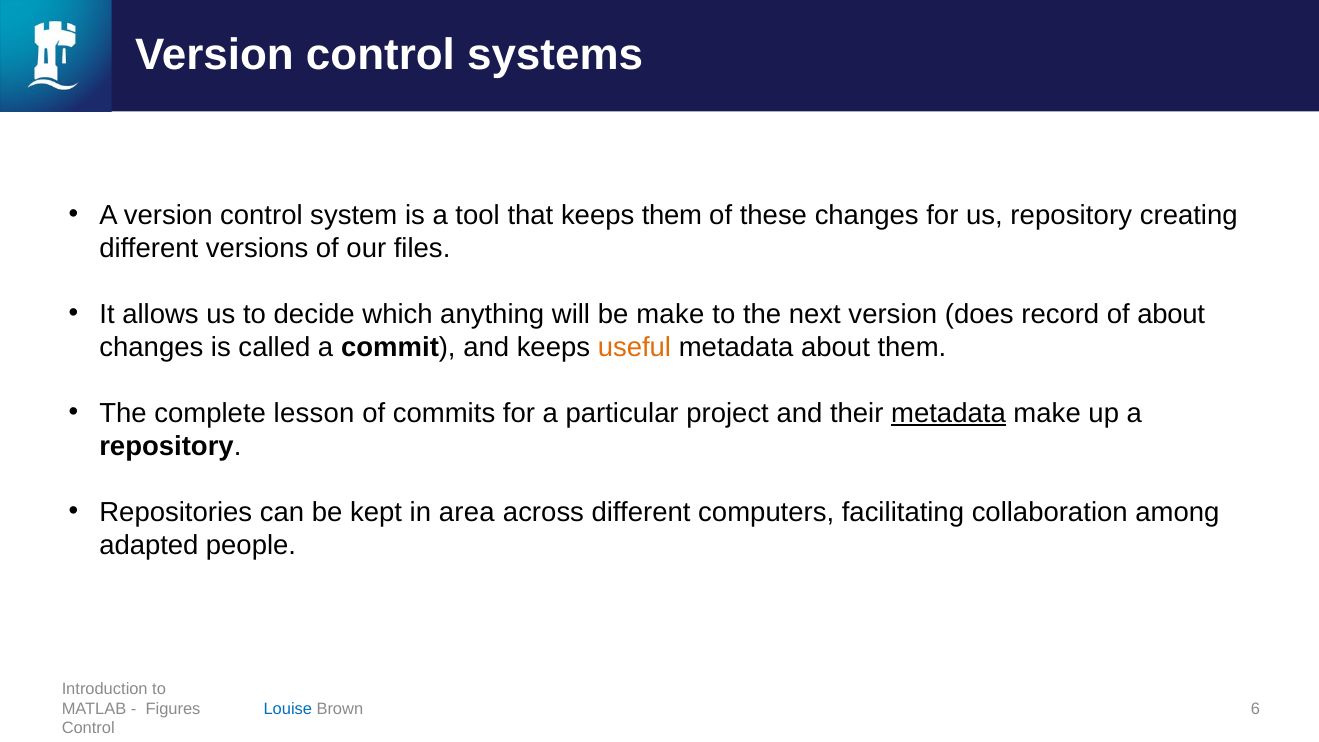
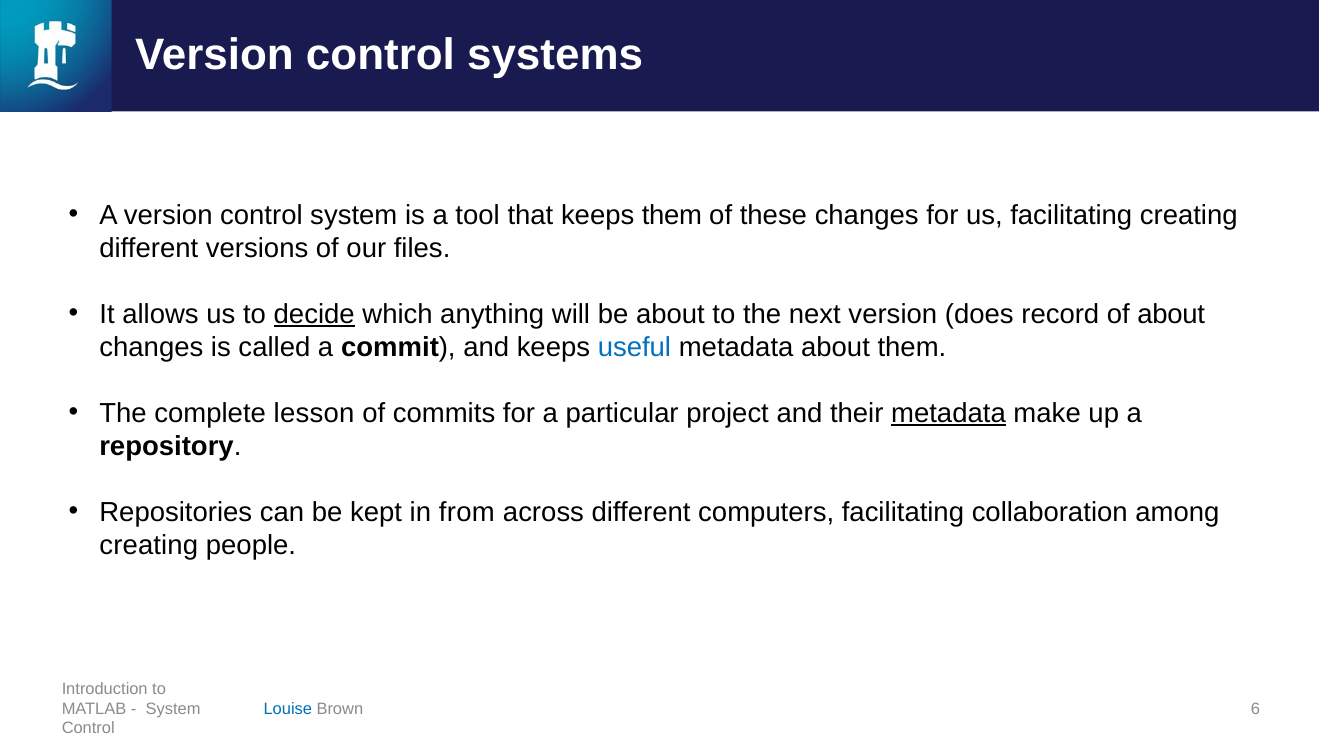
us repository: repository -> facilitating (1071, 215)
decide underline: none -> present (314, 314)
be make: make -> about (670, 314)
useful colour: orange -> blue (634, 347)
area: area -> from (467, 512)
adapted: adapted -> creating (149, 545)
Figures: Figures -> System (173, 709)
